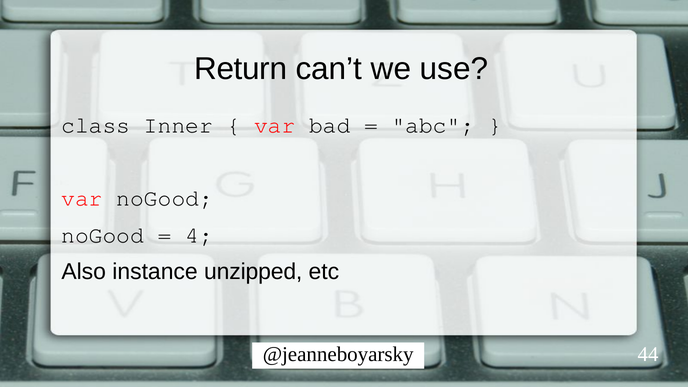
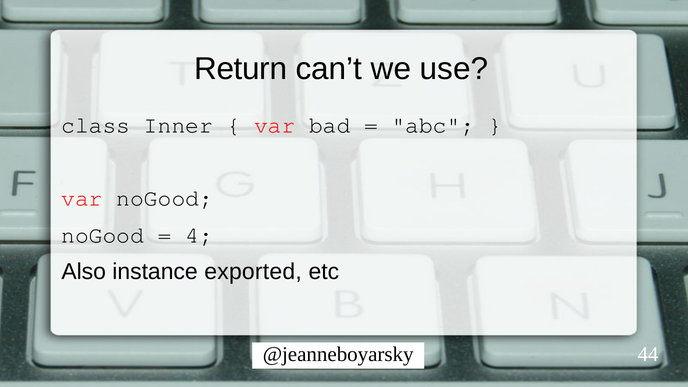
unzipped: unzipped -> exported (253, 272)
